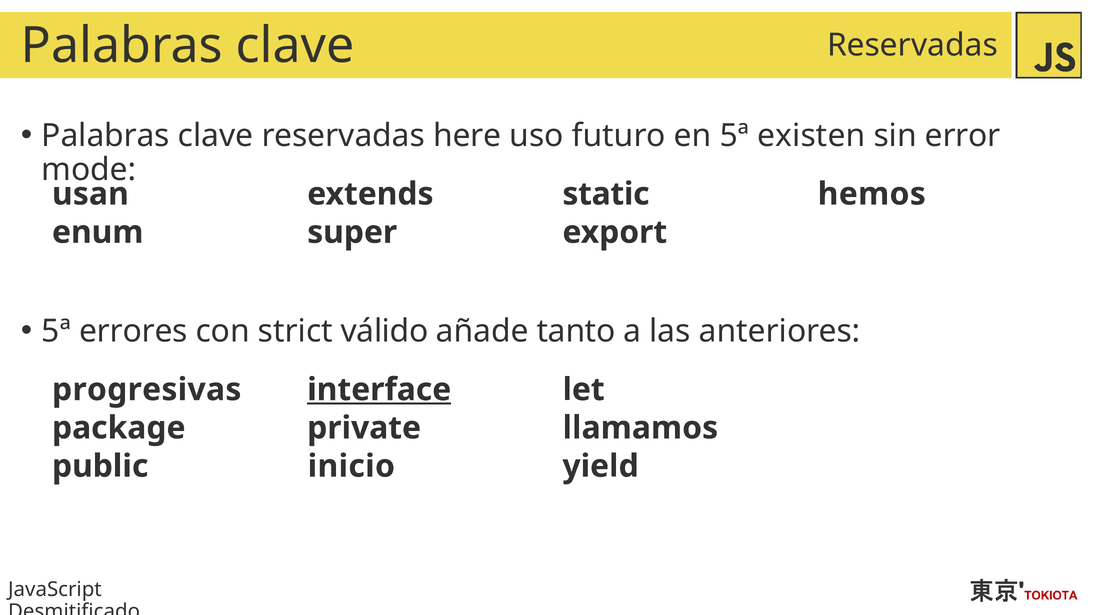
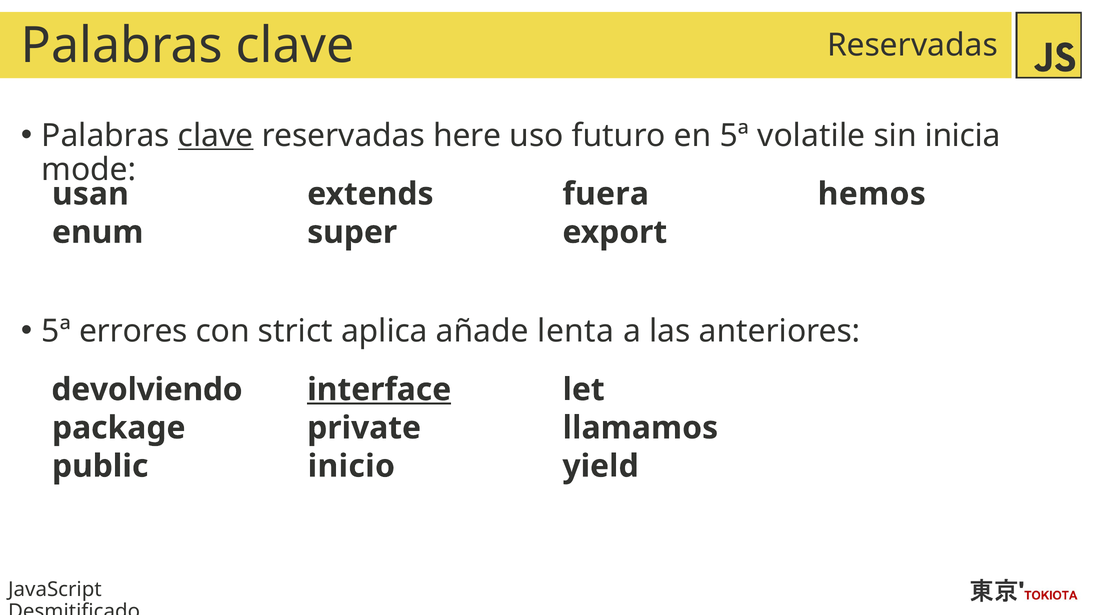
clave underline: none -> present (216, 135)
existen: existen -> volatile (811, 135)
error: error -> inicia (963, 135)
static: static -> fuera (606, 194)
válido: válido -> aplica (384, 331)
tanto: tanto -> lenta (576, 331)
progresivas: progresivas -> devolviendo (147, 390)
